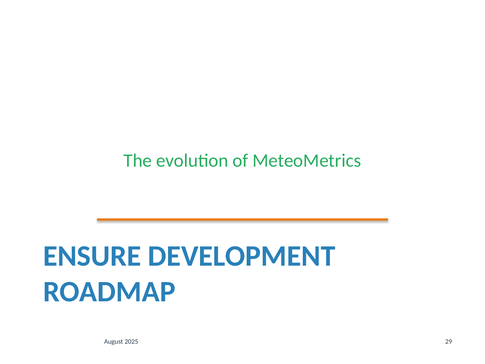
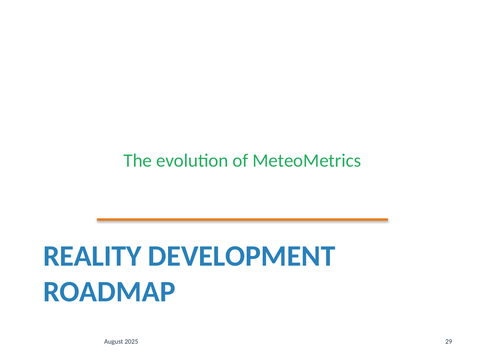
ENSURE: ENSURE -> REALITY (92, 256)
